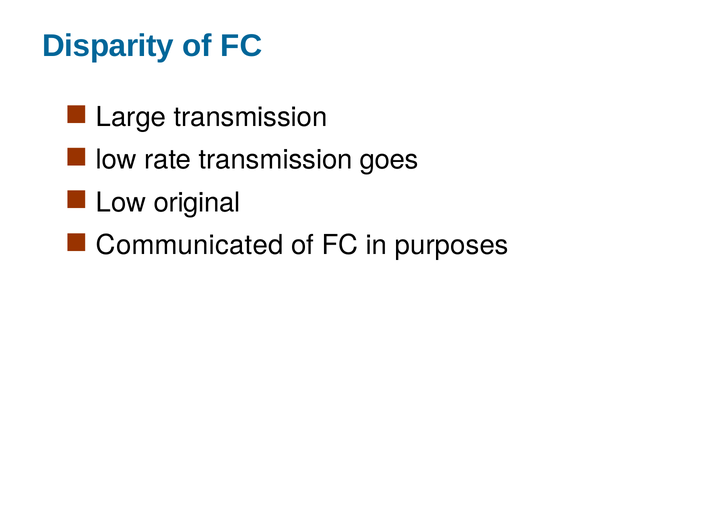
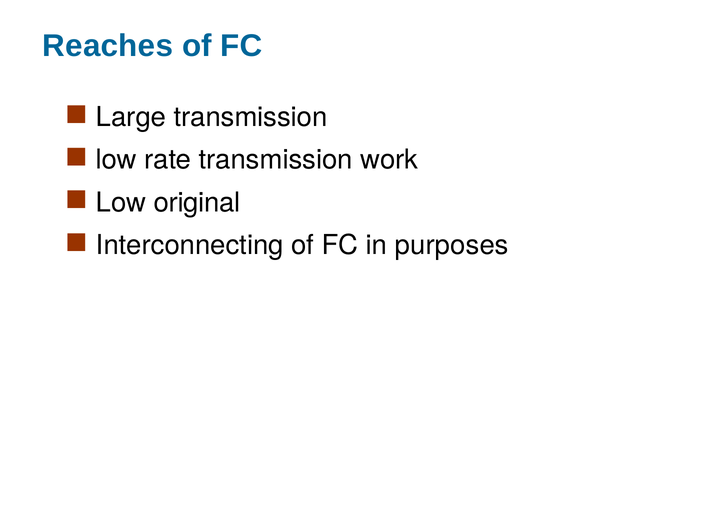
Disparity: Disparity -> Reaches (108, 46)
goes: goes -> work (389, 160)
Communicated: Communicated -> Interconnecting (190, 245)
